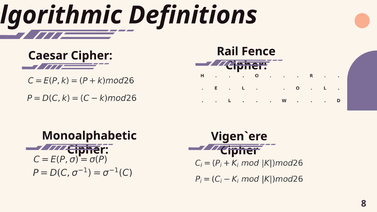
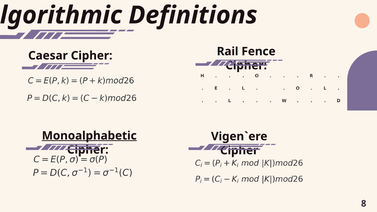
Monoalphabetic underline: none -> present (89, 136)
